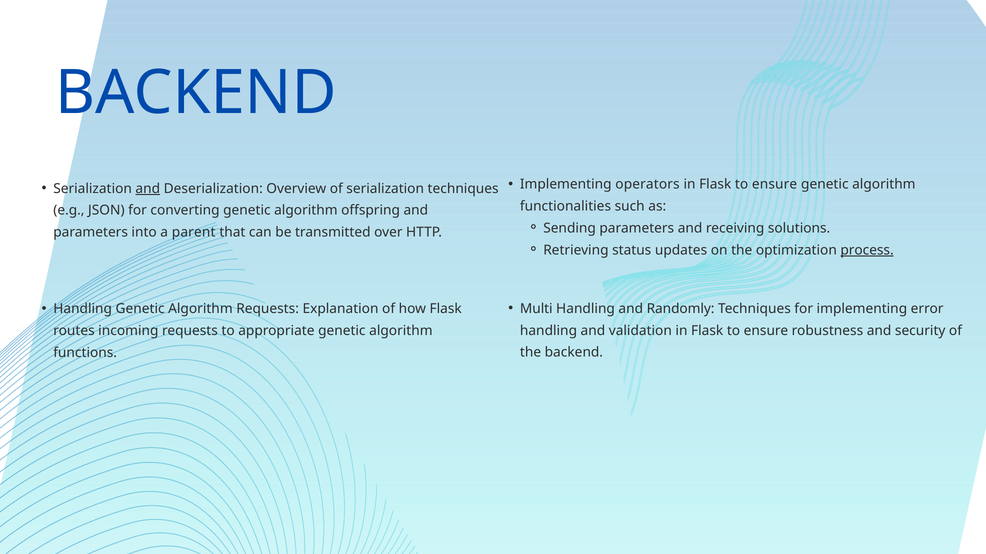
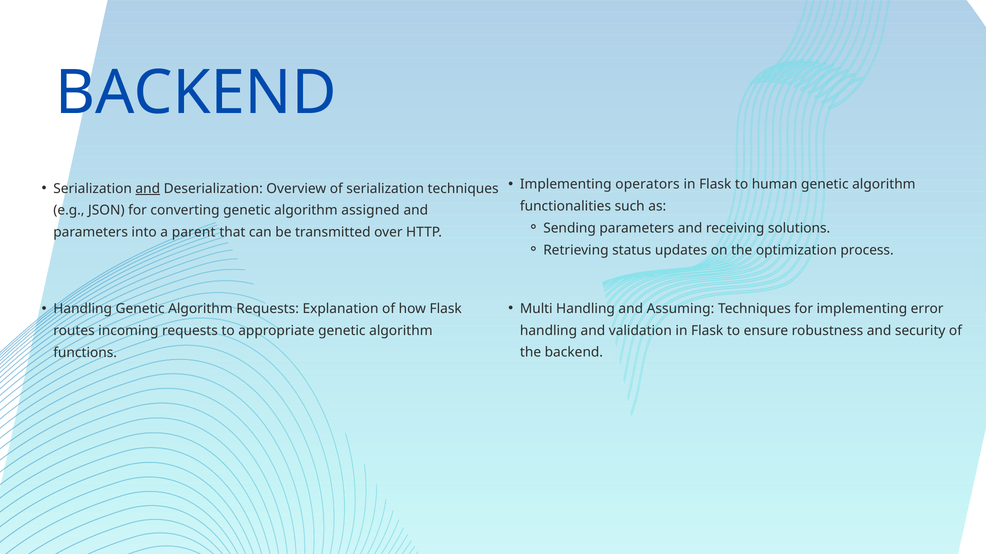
ensure: ensure -> human (775, 185)
offspring: offspring -> assigned (370, 211)
process underline: present -> none (867, 250)
Randomly: Randomly -> Assuming (681, 309)
